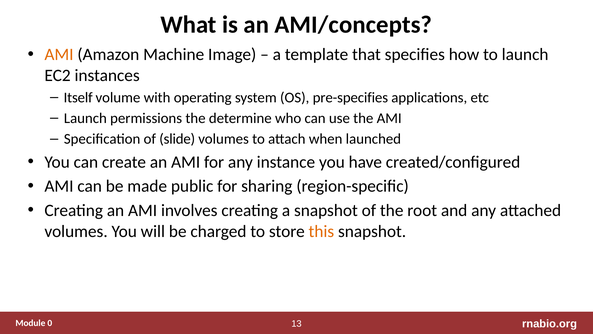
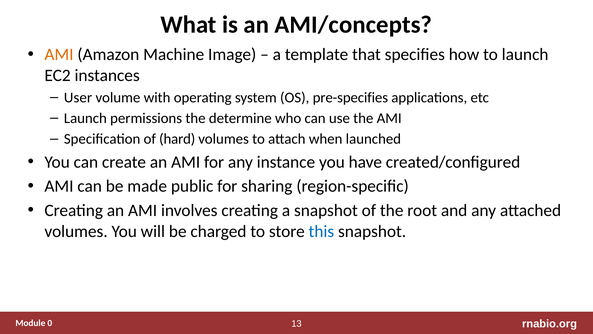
Itself: Itself -> User (78, 97)
slide: slide -> hard (177, 139)
this colour: orange -> blue (321, 231)
